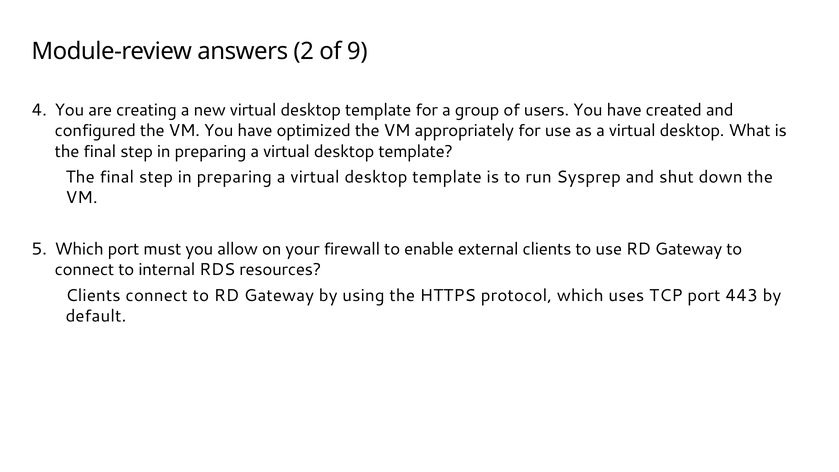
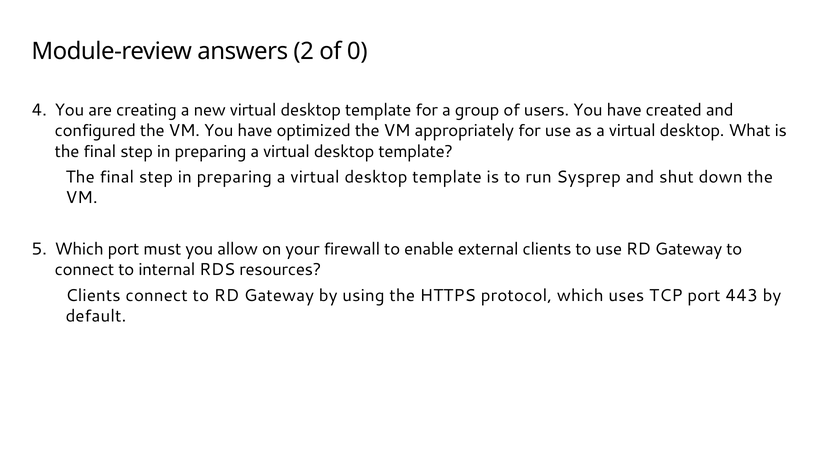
9: 9 -> 0 (357, 51)
